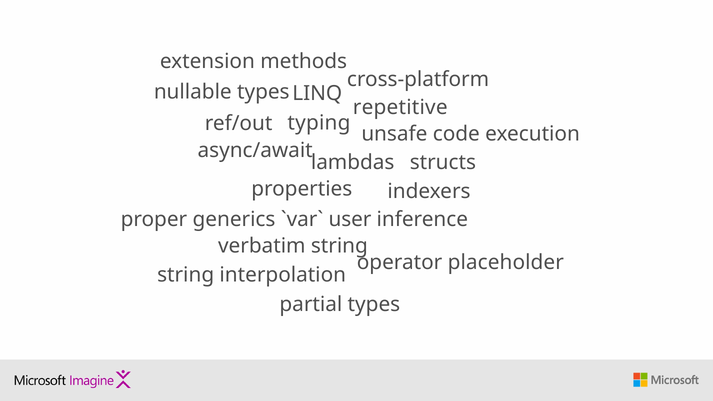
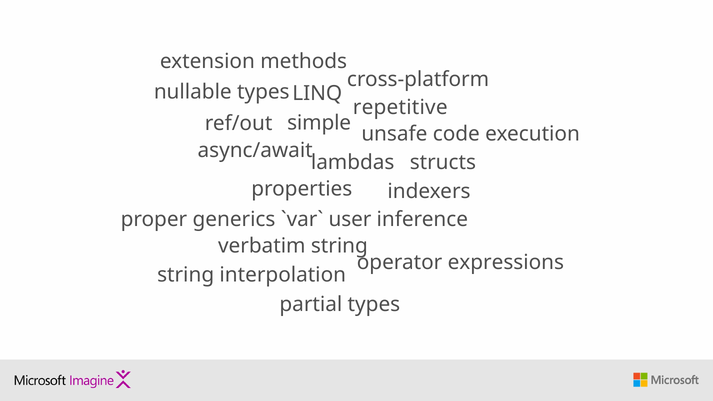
typing: typing -> simple (319, 123)
placeholder: placeholder -> expressions (506, 262)
